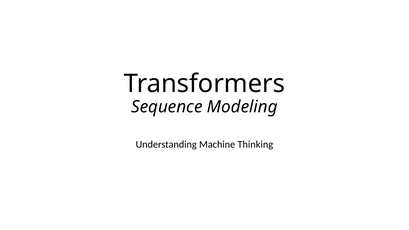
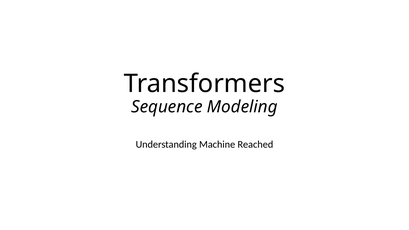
Thinking: Thinking -> Reached (255, 144)
